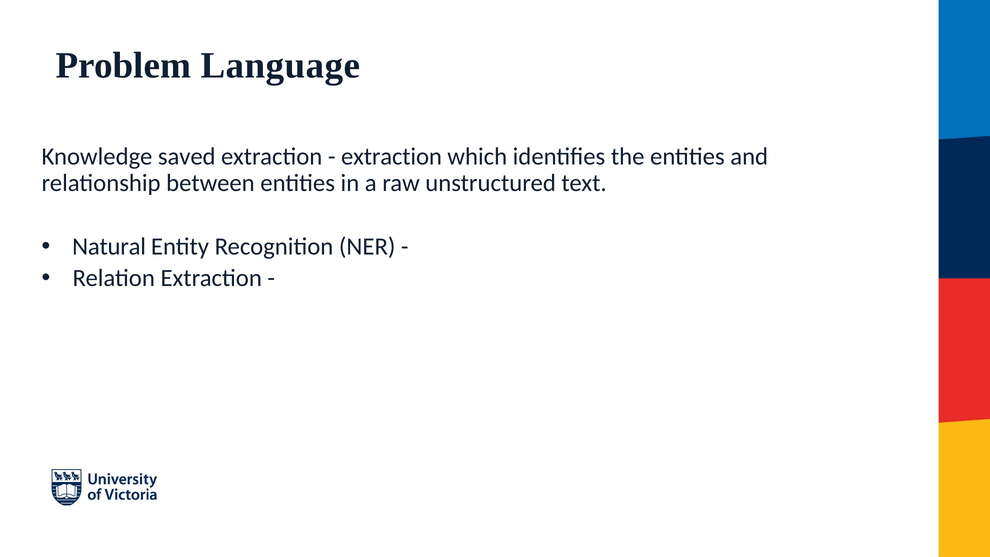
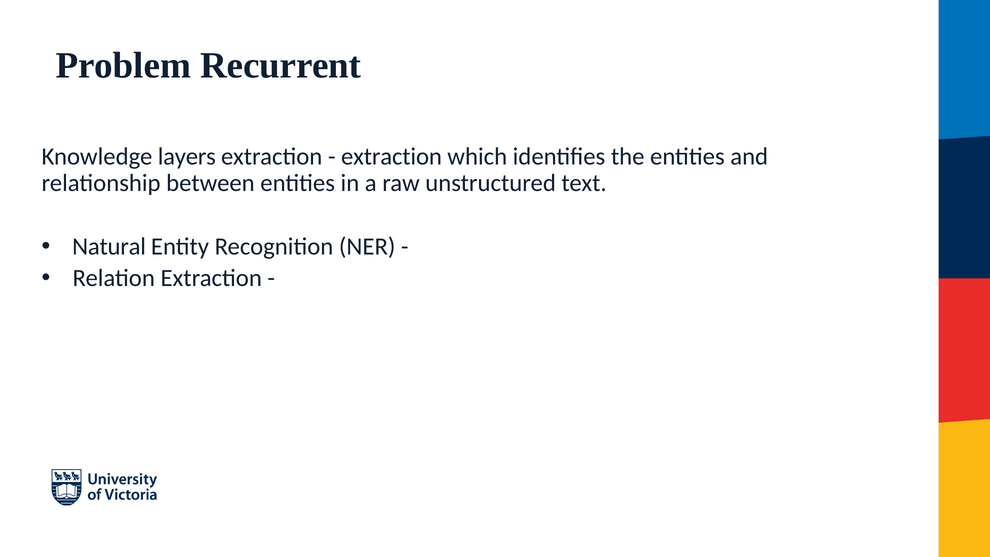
Language: Language -> Recurrent (281, 65)
saved: saved -> layers (187, 156)
